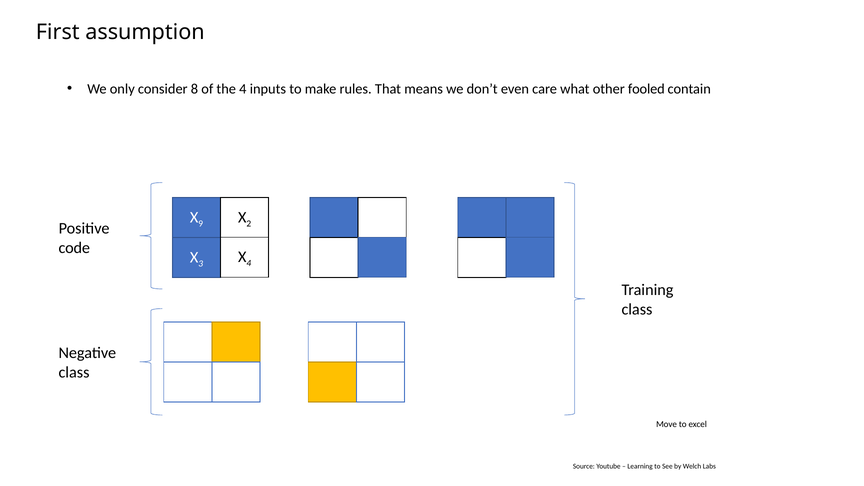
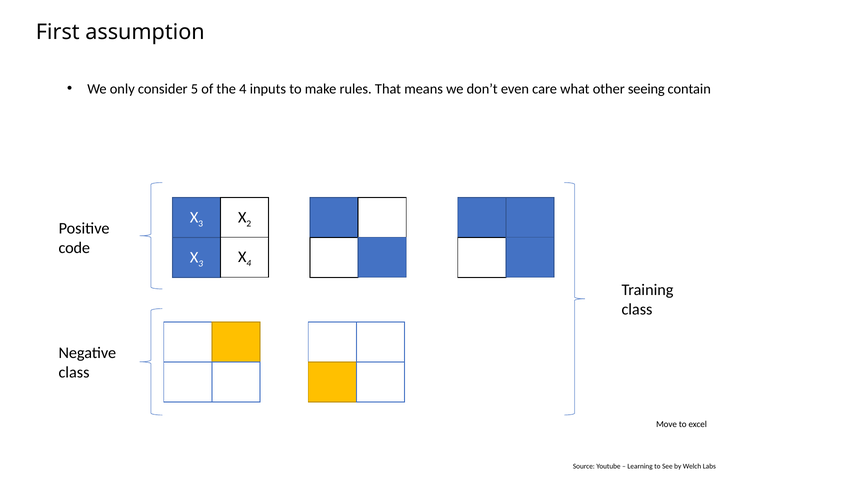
8: 8 -> 5 (194, 89)
fooled: fooled -> seeing (646, 89)
9: 9 -> 3 (201, 224)
